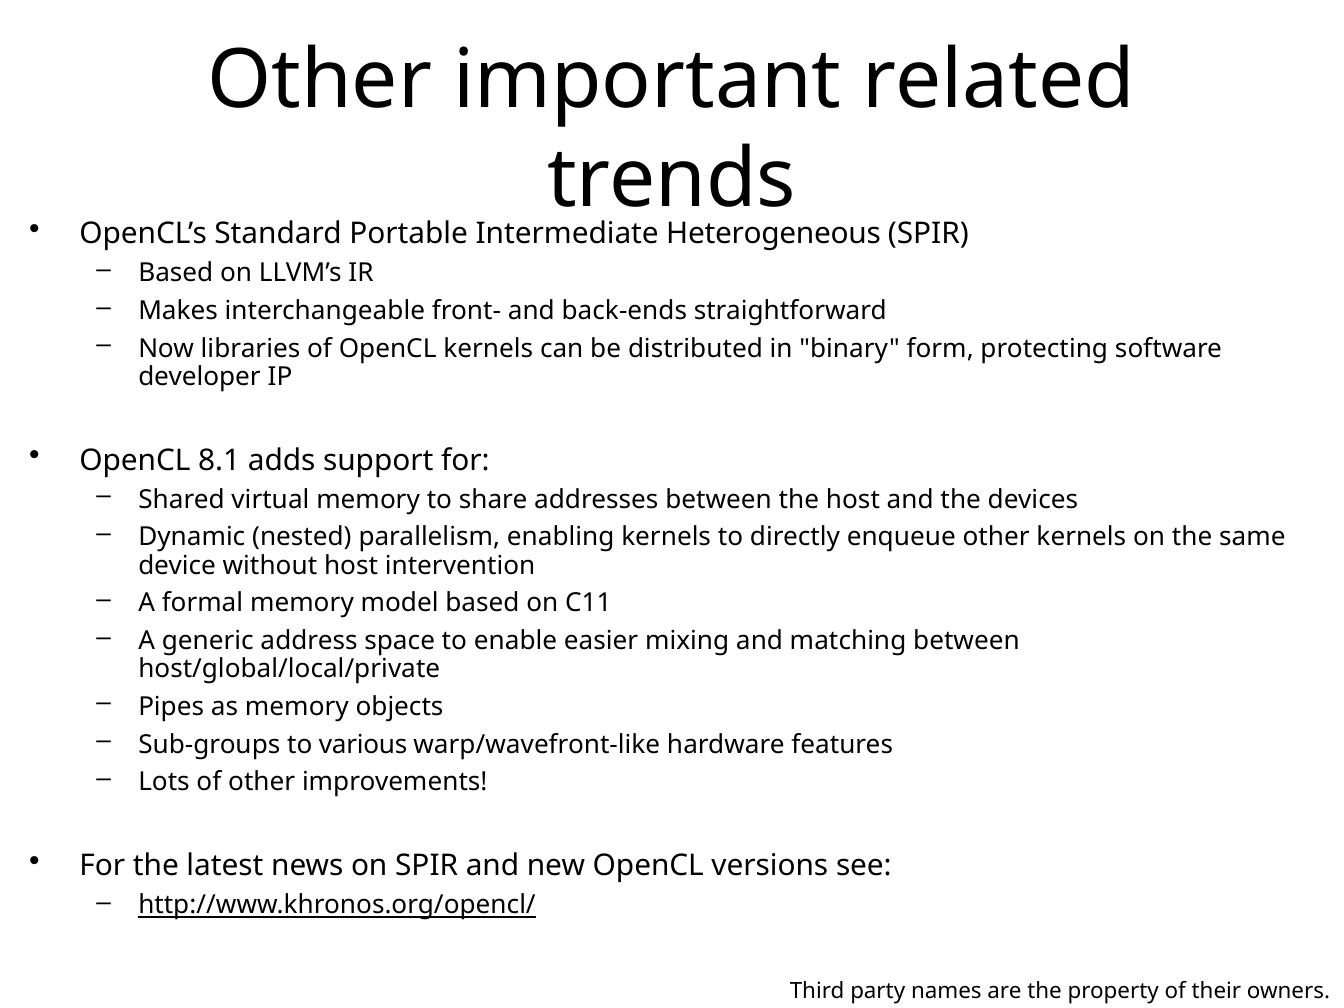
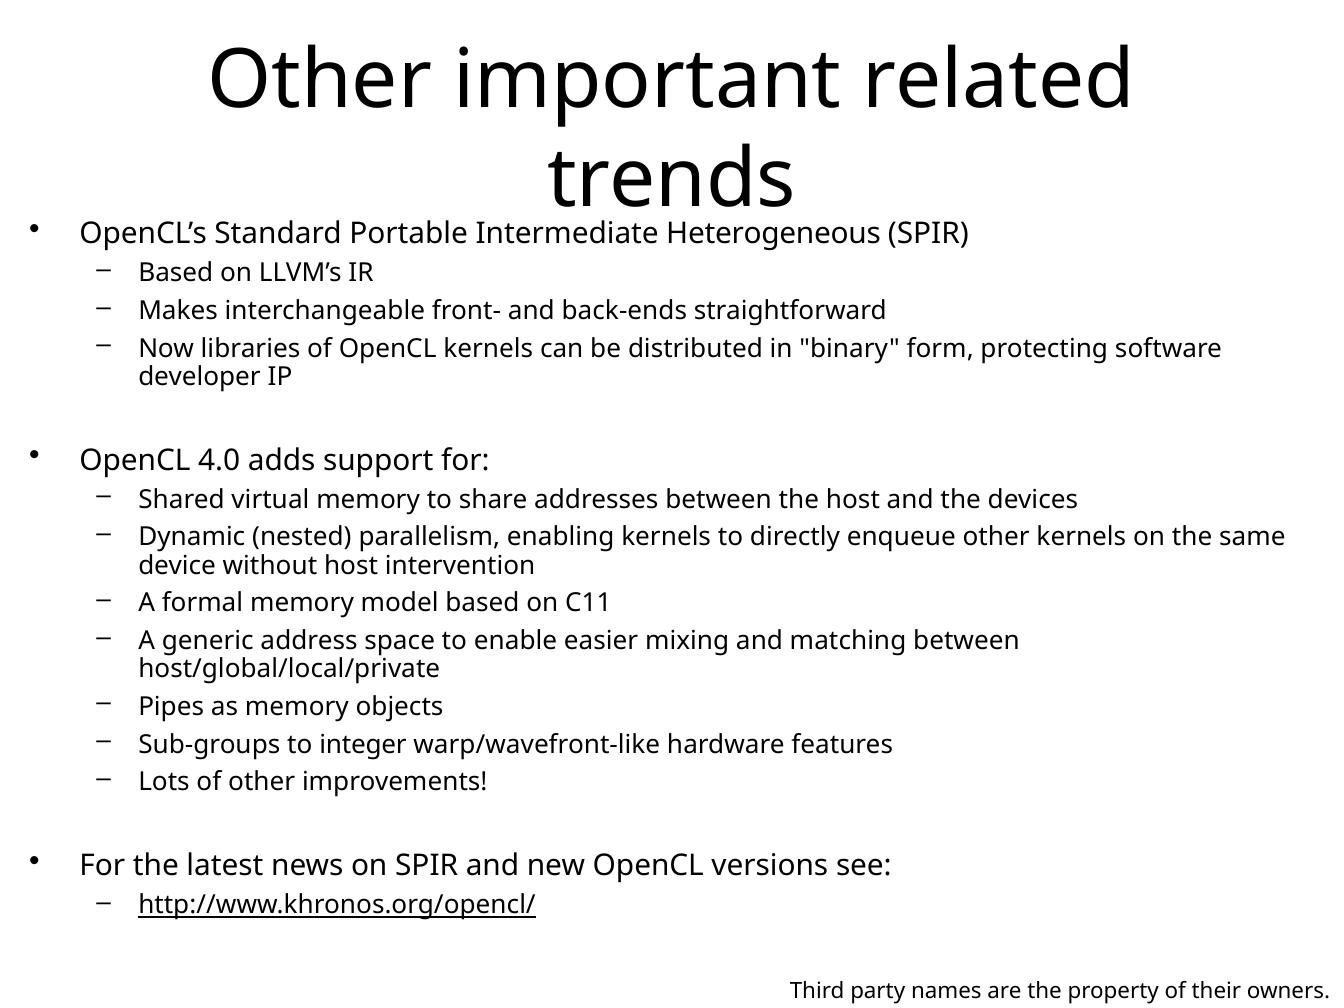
8.1: 8.1 -> 4.0 (219, 460)
various: various -> integer (363, 744)
